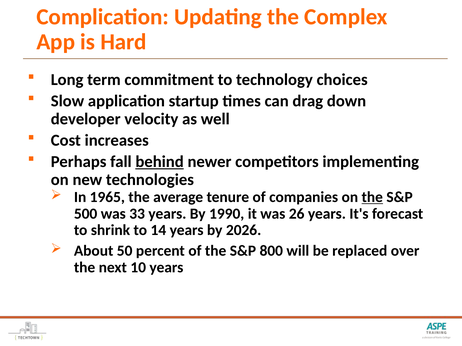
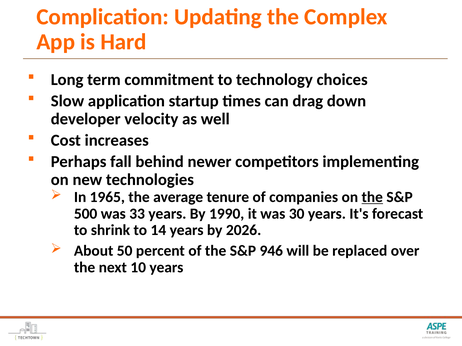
behind underline: present -> none (160, 162)
26: 26 -> 30 (297, 214)
800: 800 -> 946 (271, 251)
